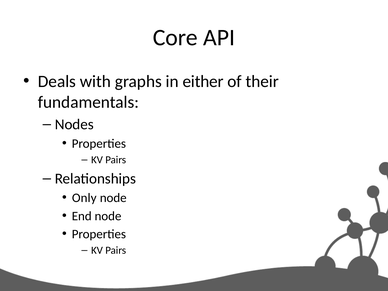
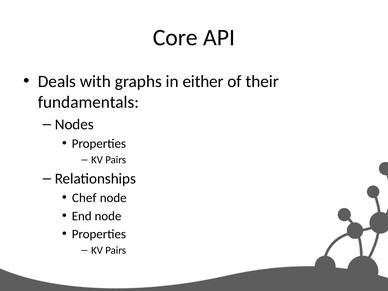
Only: Only -> Chef (84, 198)
